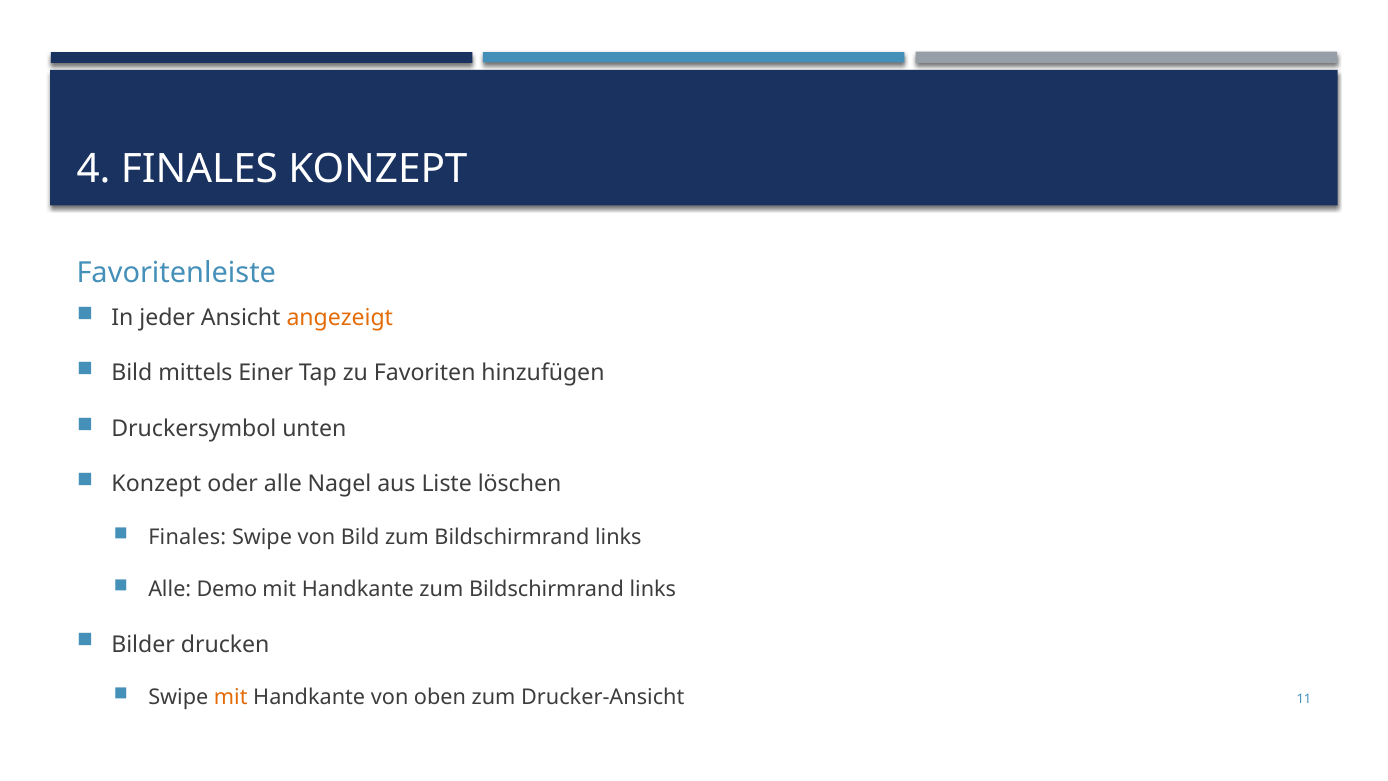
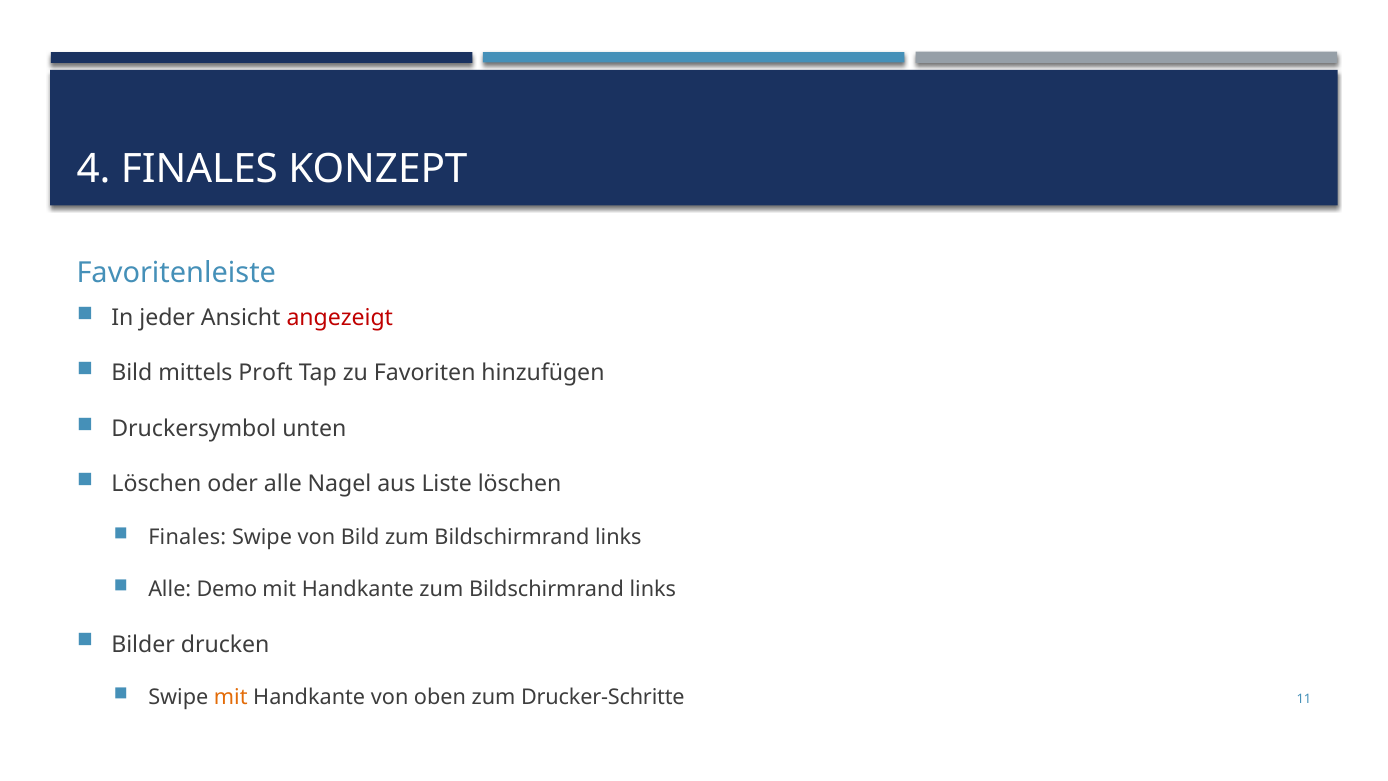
angezeigt colour: orange -> red (340, 318)
Einer: Einer -> Proft (266, 373)
Konzept: Konzept -> Löschen (156, 484)
Drucker-Ansicht: Drucker-Ansicht -> Drucker-Schritte (603, 697)
